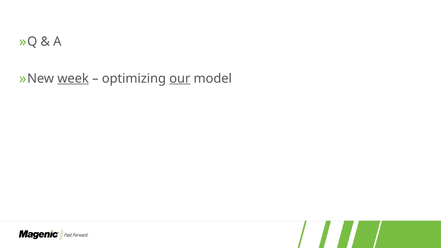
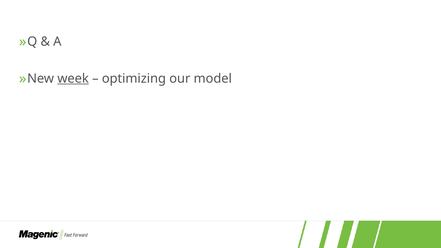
our underline: present -> none (180, 78)
